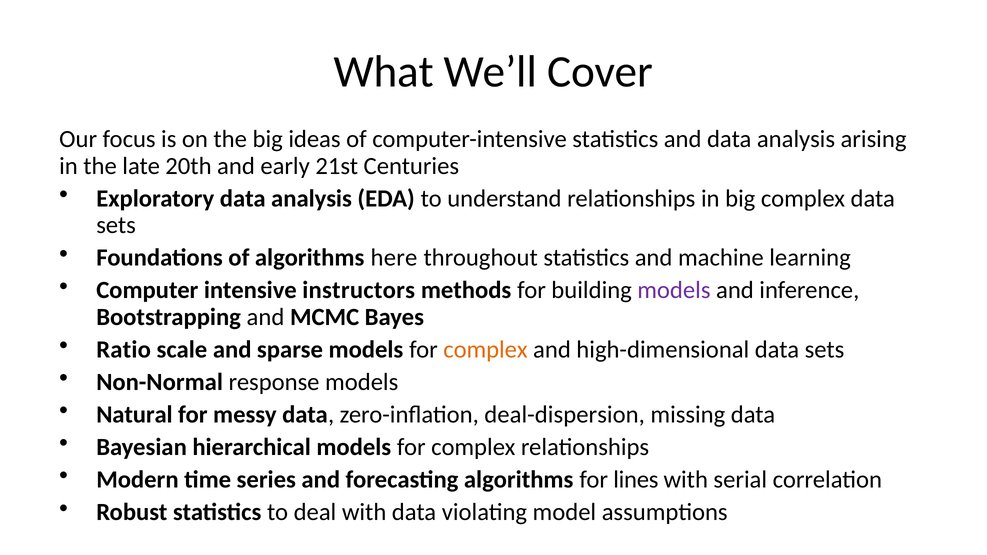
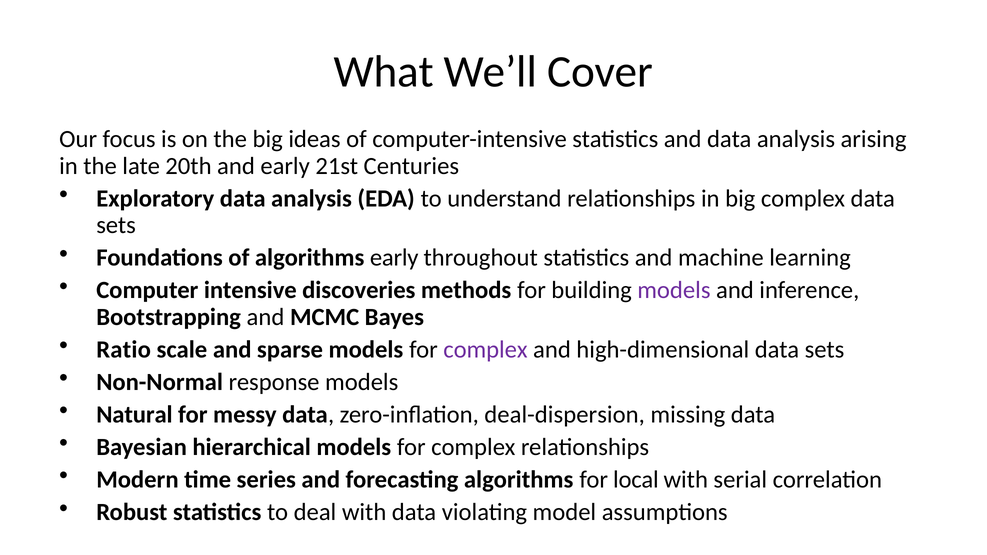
algorithms here: here -> early (394, 258)
instructors: instructors -> discoveries (359, 290)
complex colour: orange -> purple (485, 350)
lines: lines -> local (636, 480)
